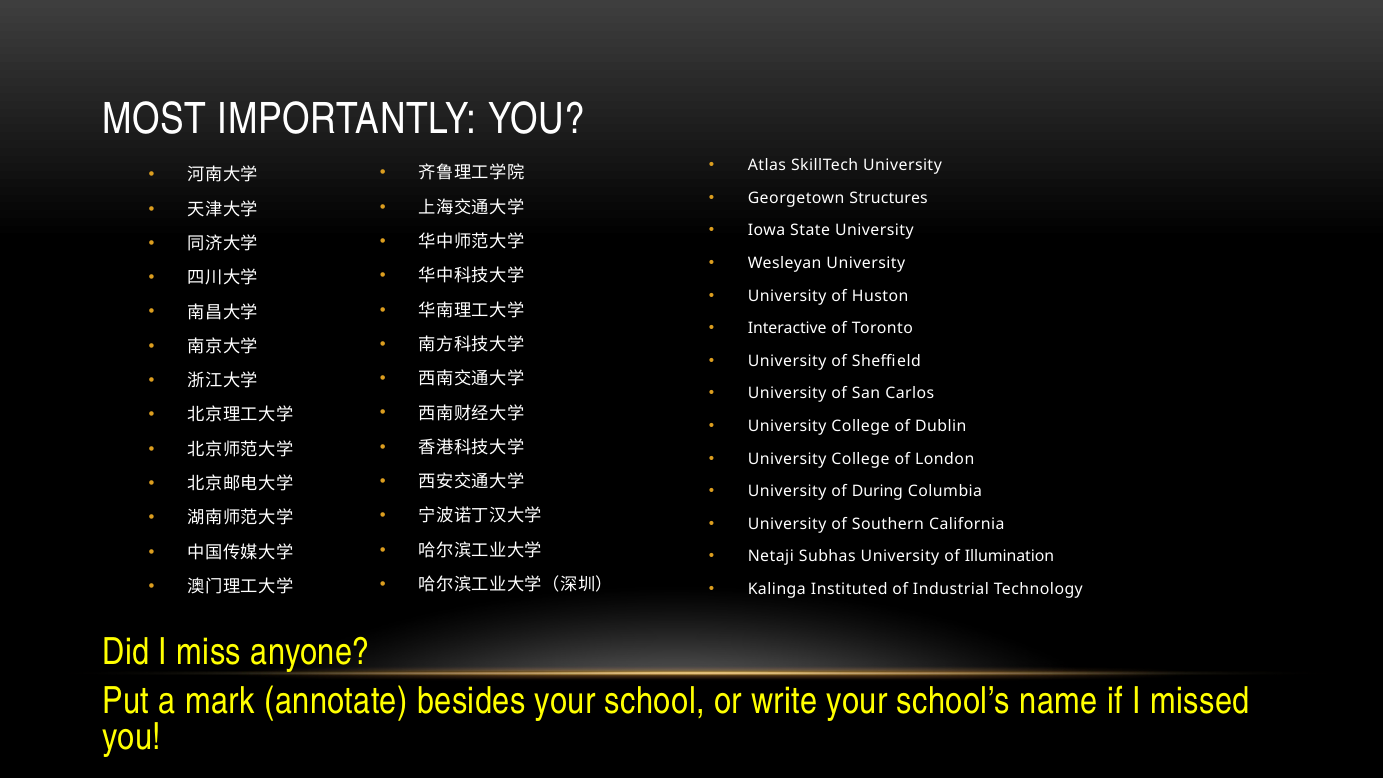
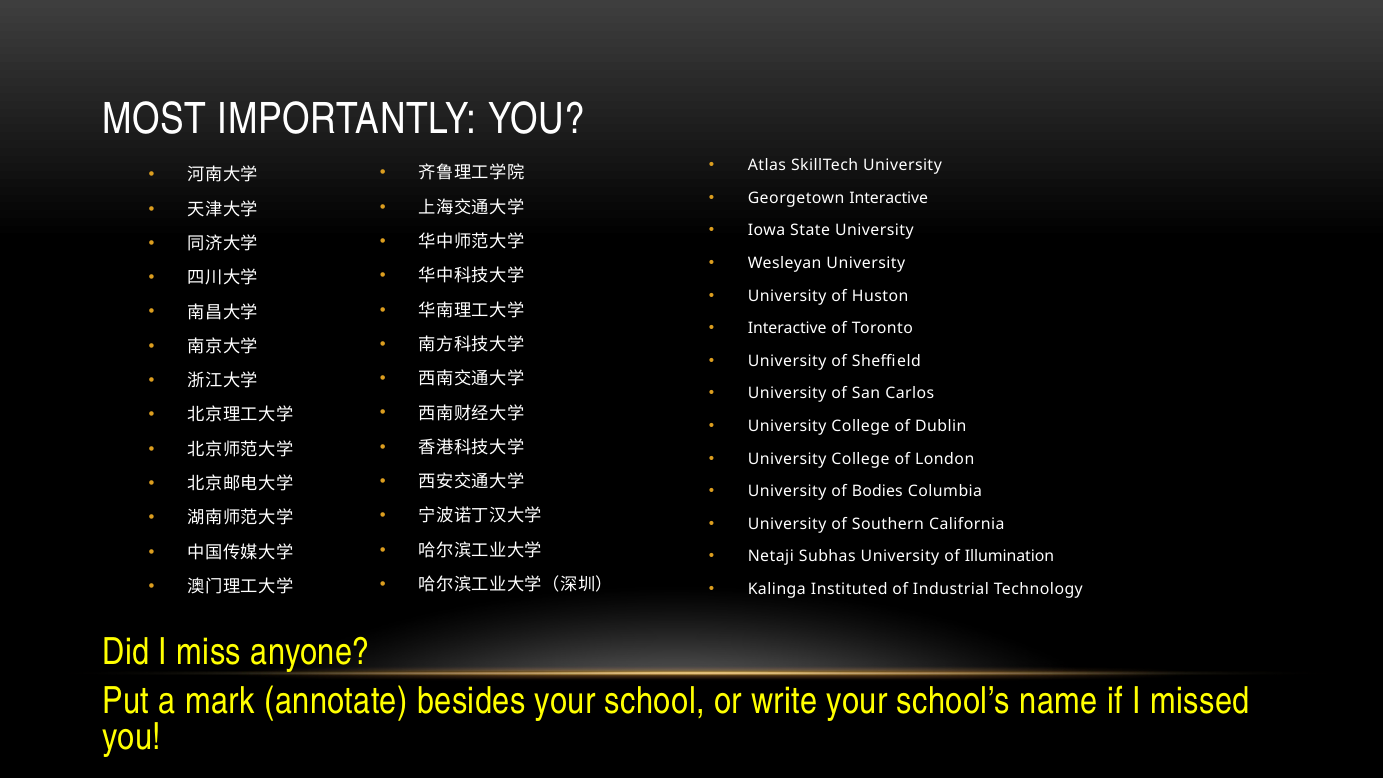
Georgetown Structures: Structures -> Interactive (889, 198)
During: During -> Bodies (877, 491)
